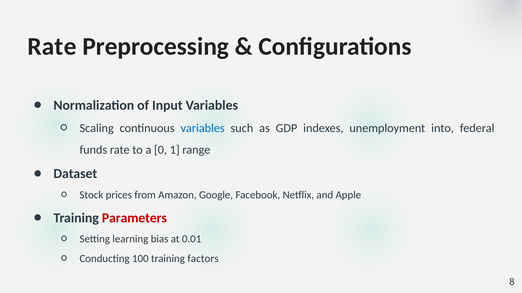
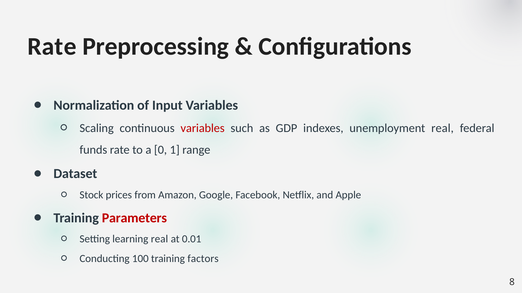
variables colour: blue -> red (203, 128)
unemployment into: into -> real (443, 128)
learning bias: bias -> real (160, 240)
